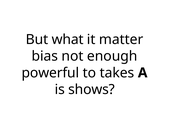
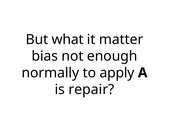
powerful: powerful -> normally (50, 73)
takes: takes -> apply (117, 73)
shows: shows -> repair (91, 89)
